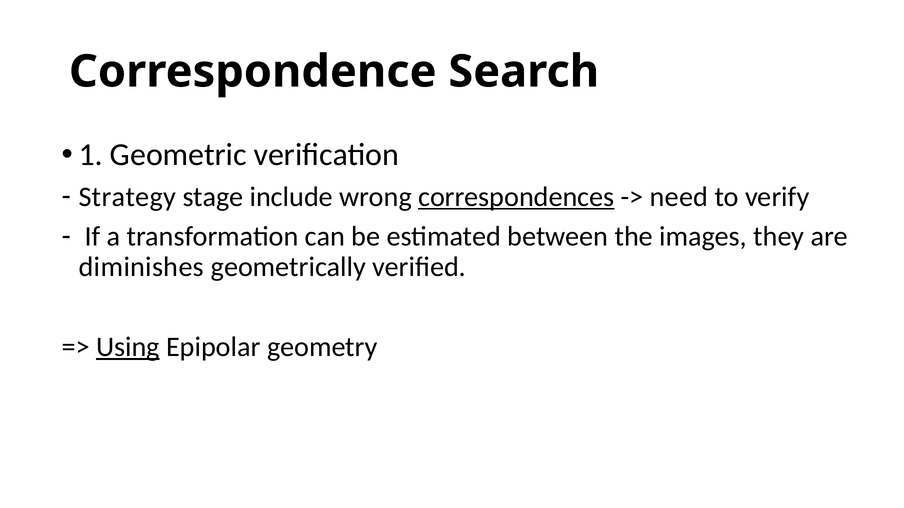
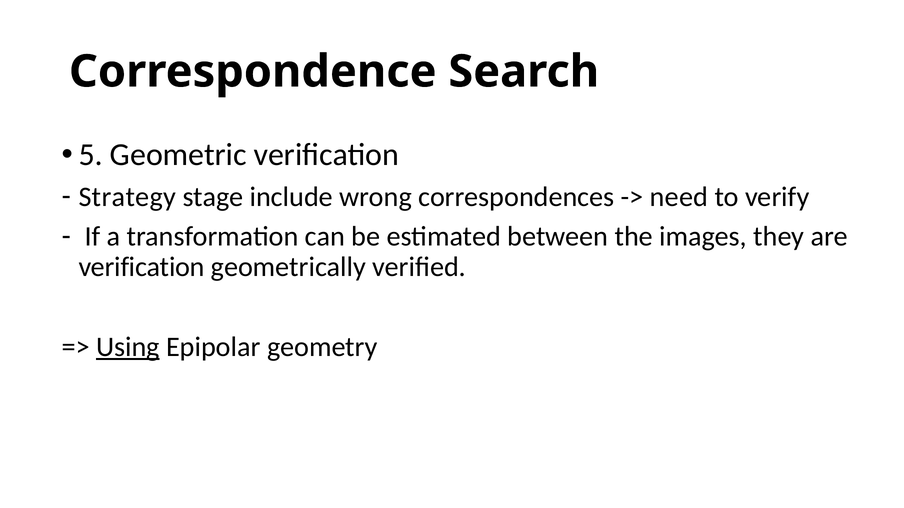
1: 1 -> 5 (91, 155)
correspondences underline: present -> none (516, 197)
diminishes: diminishes -> verification (142, 267)
